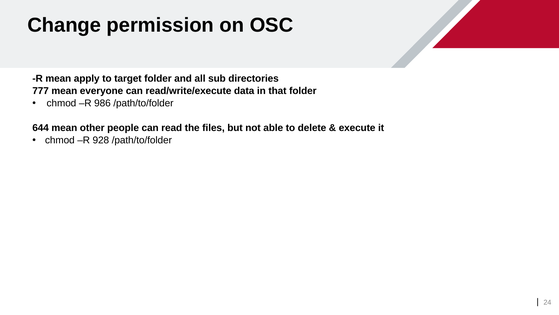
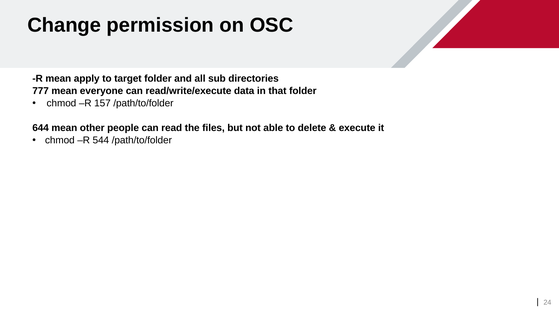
986: 986 -> 157 (102, 103)
928: 928 -> 544 (101, 140)
